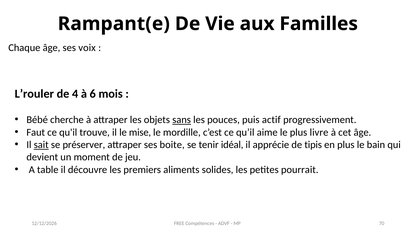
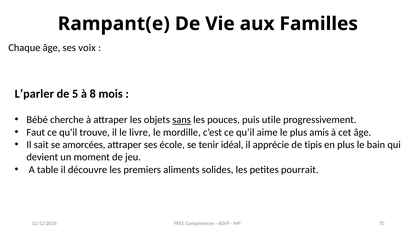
L’rouler: L’rouler -> L’parler (34, 94)
4: 4 -> 5 (75, 94)
6: 6 -> 8 (93, 94)
actif: actif -> utile (271, 120)
mise: mise -> livre (140, 132)
livre: livre -> amis (319, 132)
sait underline: present -> none (41, 145)
préserver: préserver -> amorcées (84, 145)
boite: boite -> école (172, 145)
